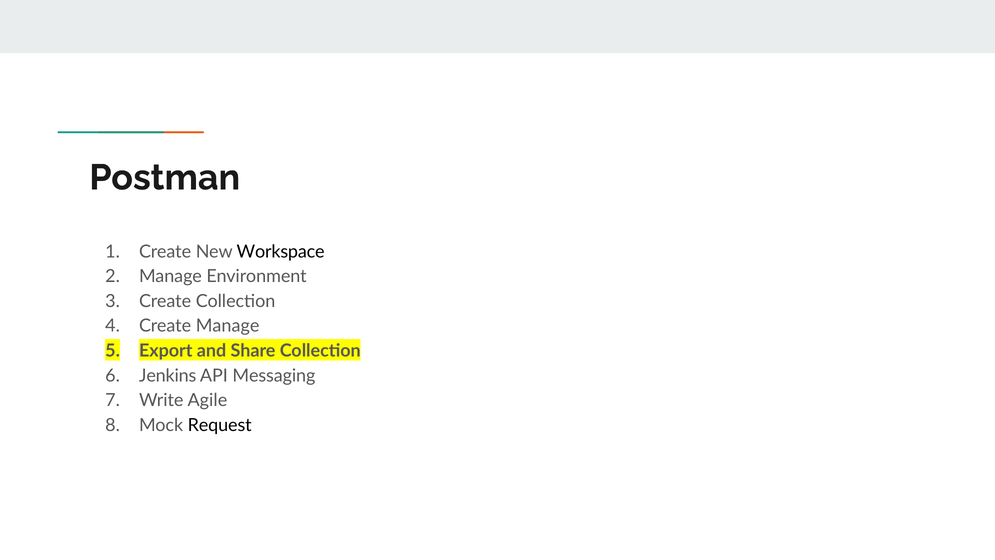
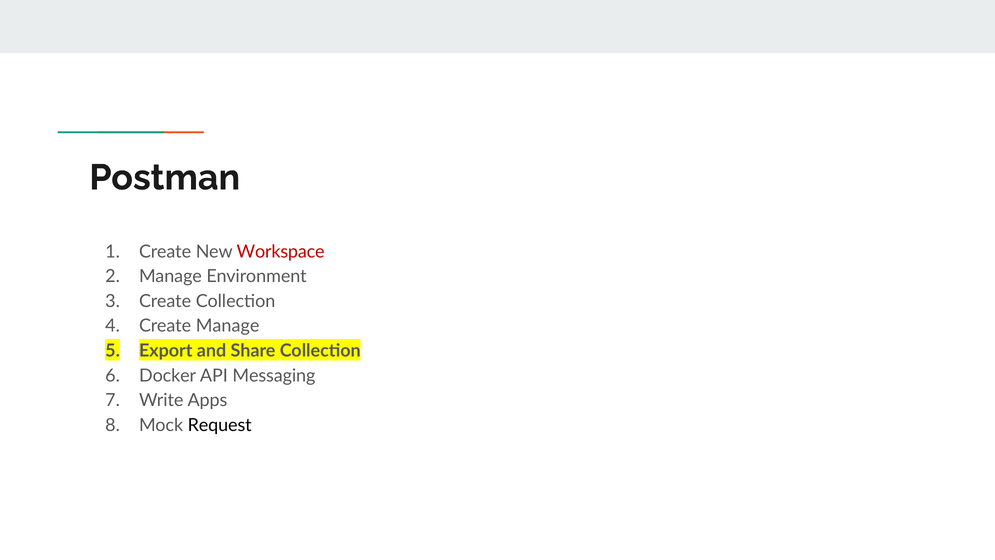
Workspace colour: black -> red (281, 251)
Jenkins: Jenkins -> Docker (168, 375)
Agile: Agile -> Apps (207, 400)
